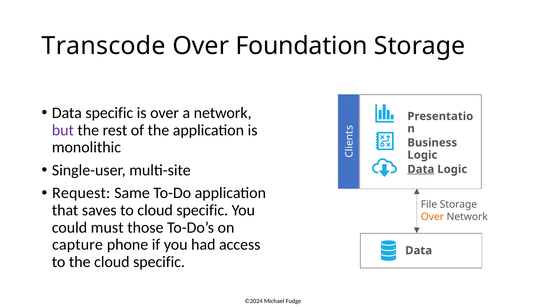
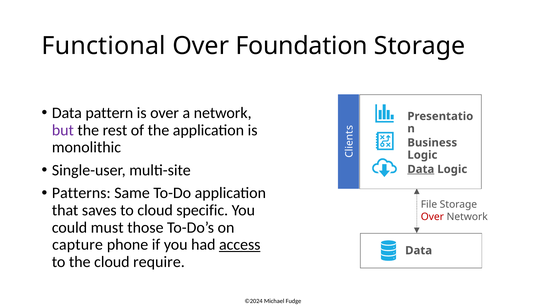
Transcode: Transcode -> Functional (104, 46)
Data specific: specific -> pattern (109, 113)
Request: Request -> Patterns (81, 193)
Over colour: orange -> red (432, 217)
access underline: none -> present (240, 245)
the cloud specific: specific -> require (159, 262)
